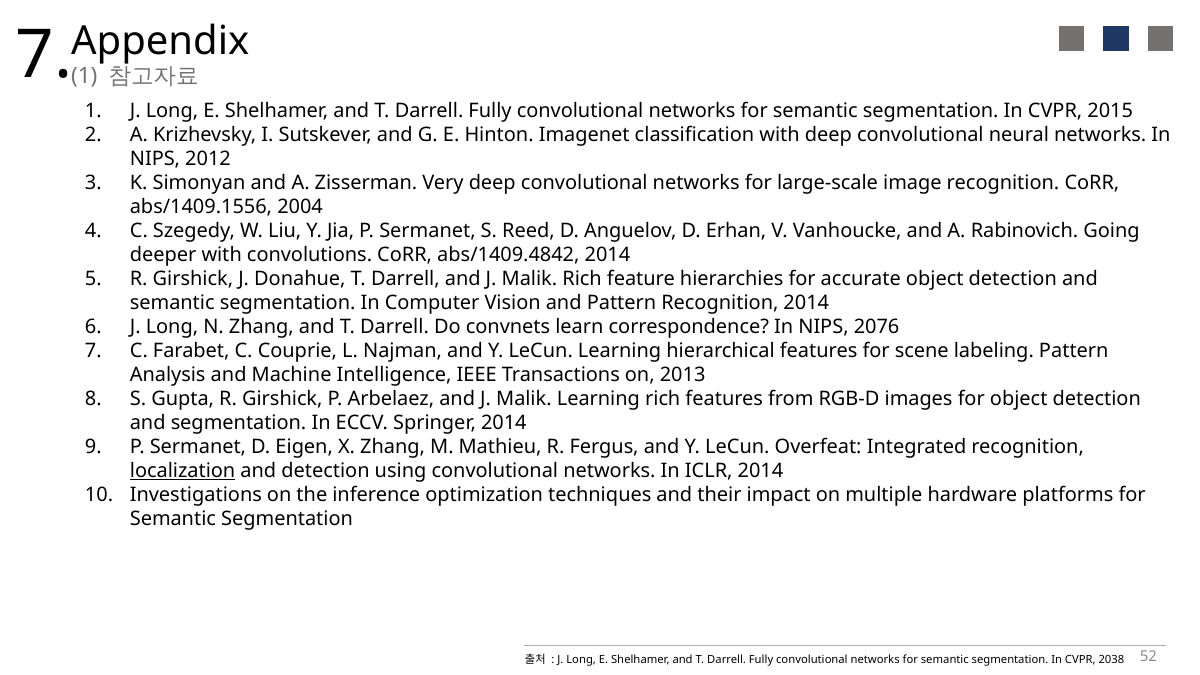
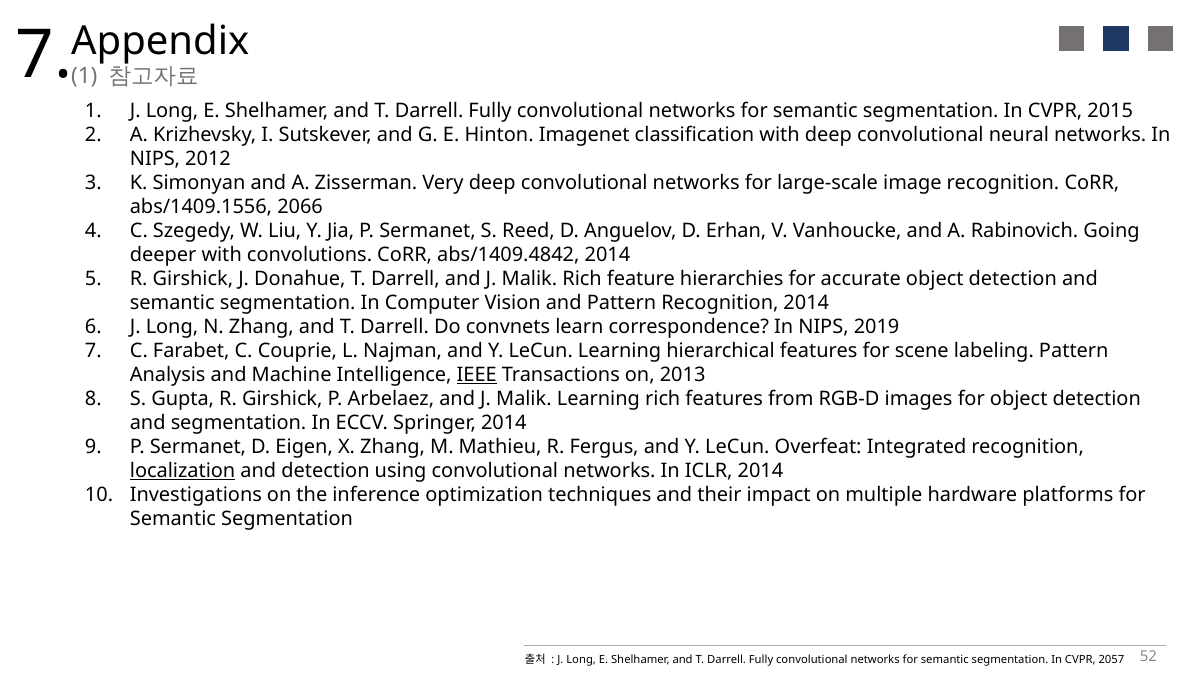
2004: 2004 -> 2066 (300, 207)
2076: 2076 -> 2019 (877, 327)
IEEE underline: none -> present (477, 375)
2038: 2038 -> 2057 (1111, 660)
